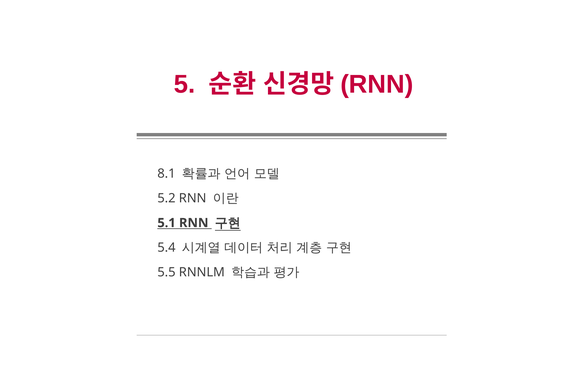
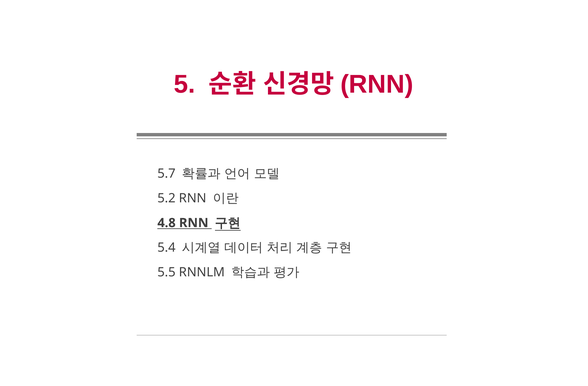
8.1: 8.1 -> 5.7 (166, 174)
5.1: 5.1 -> 4.8 (167, 223)
